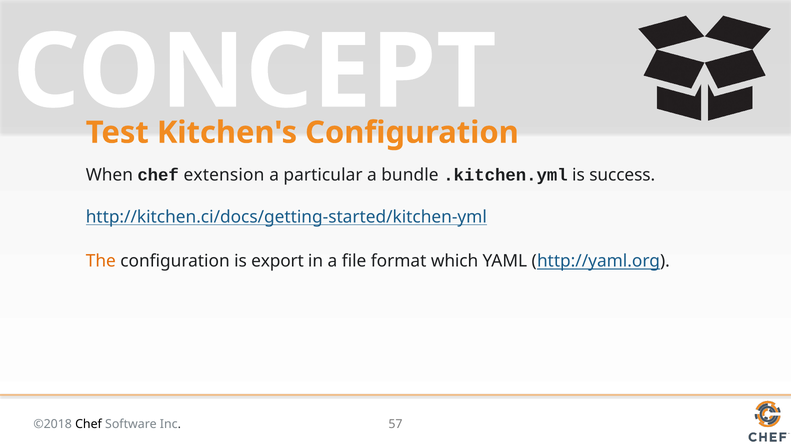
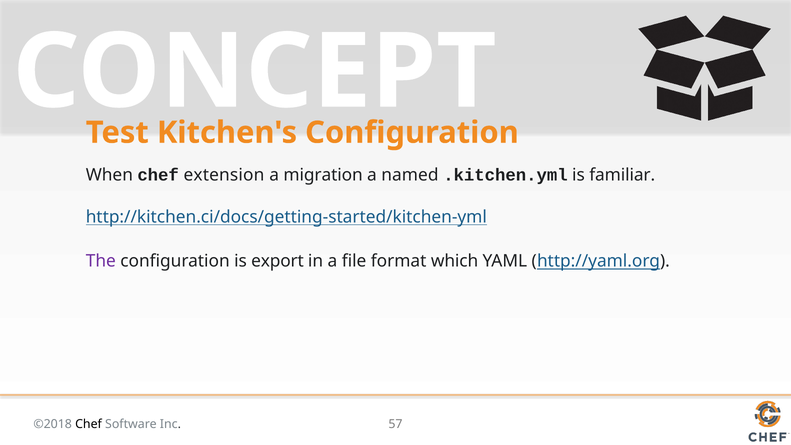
particular: particular -> migration (323, 175)
bundle: bundle -> named (410, 175)
success: success -> familiar (622, 175)
The colour: orange -> purple (101, 261)
